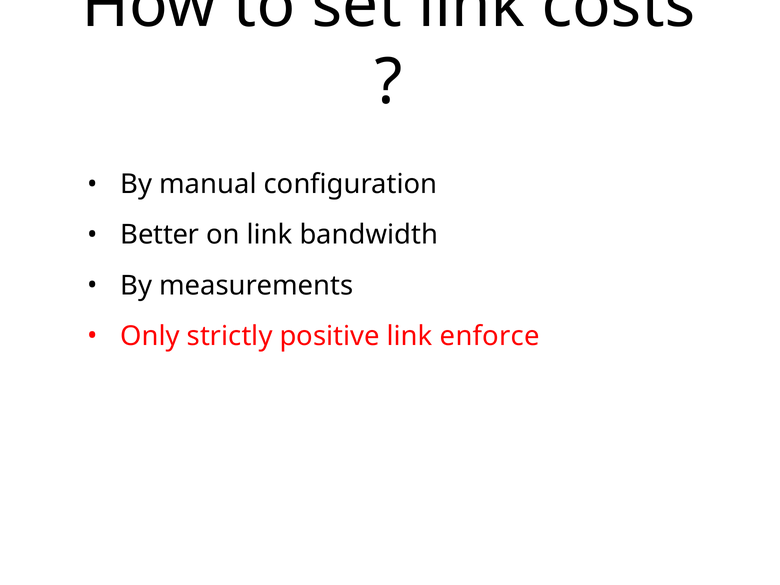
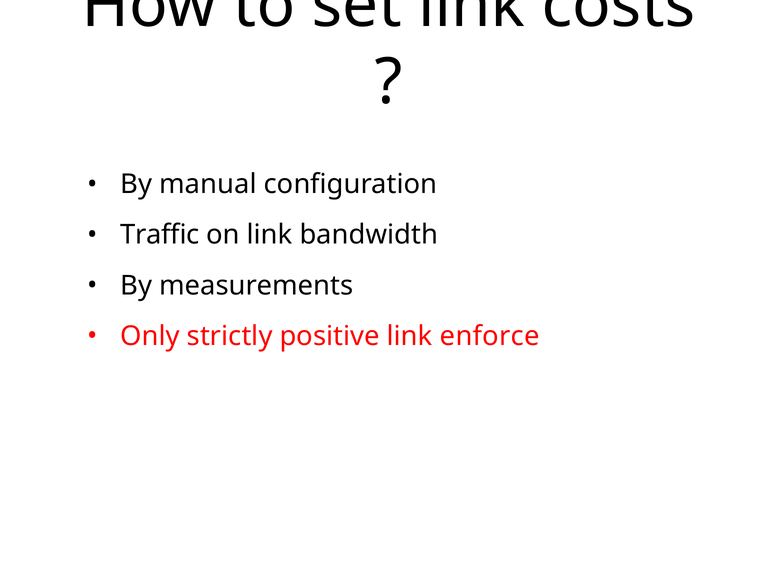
Better: Better -> Traffic (160, 235)
